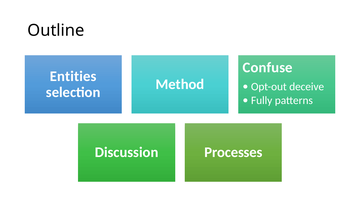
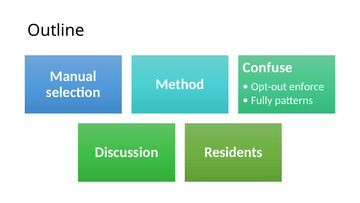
Entities: Entities -> Manual (73, 76)
deceive: deceive -> enforce (307, 86)
Processes: Processes -> Residents (233, 152)
